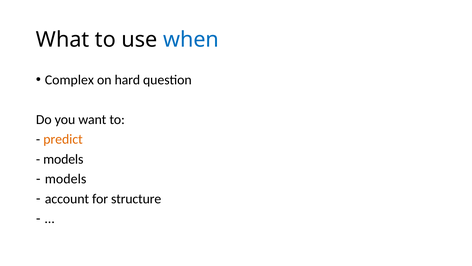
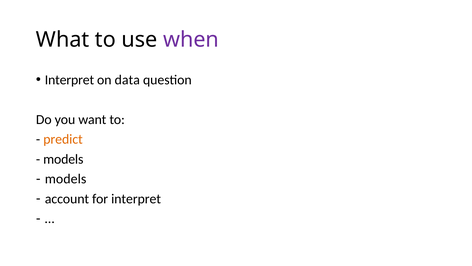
when colour: blue -> purple (191, 40)
Complex: Complex -> Interpret (69, 80)
hard: hard -> data (127, 80)
for structure: structure -> interpret (136, 199)
